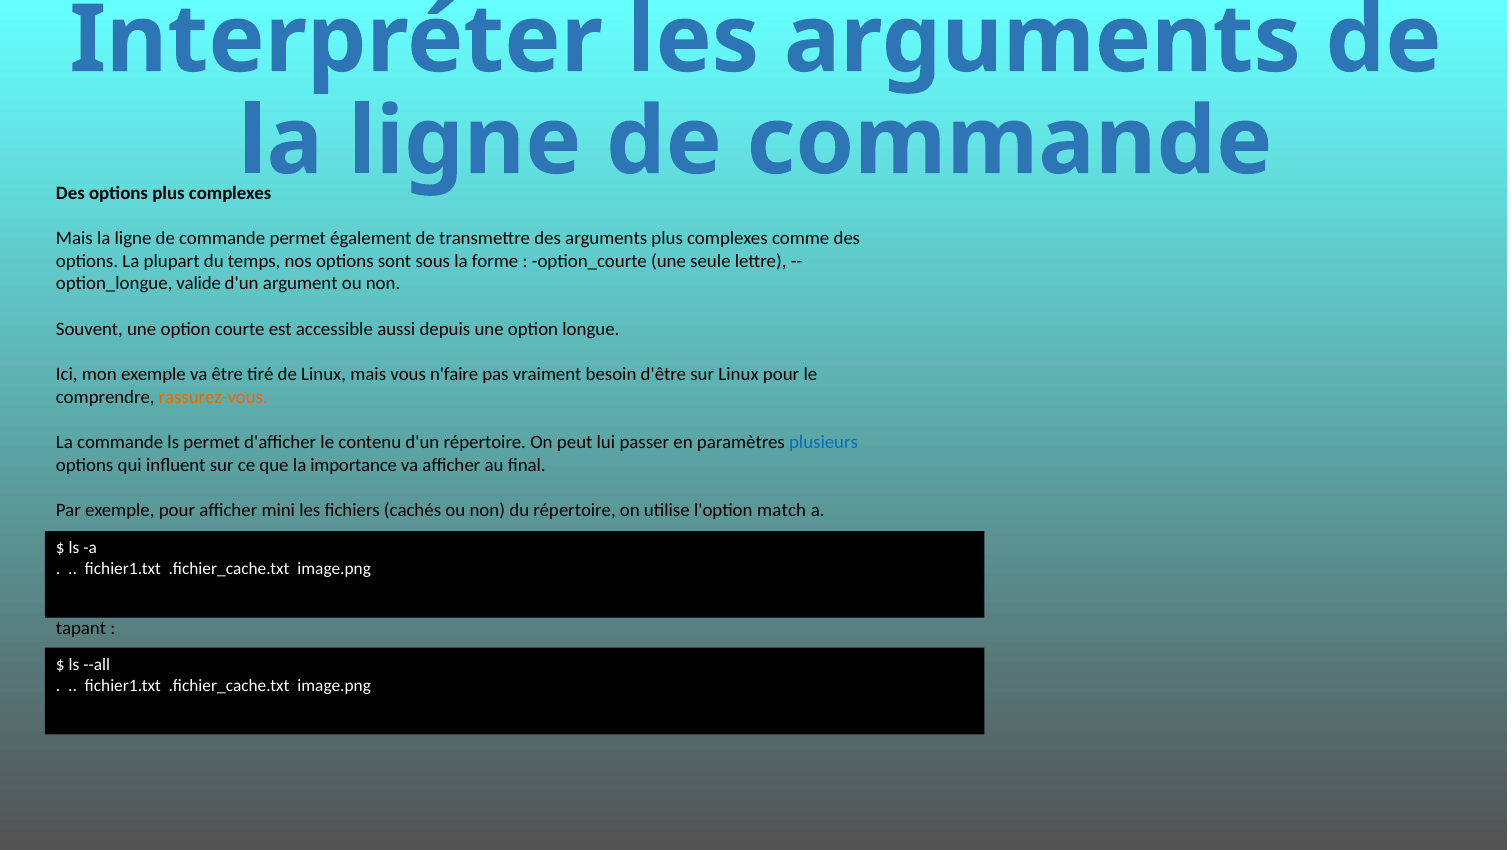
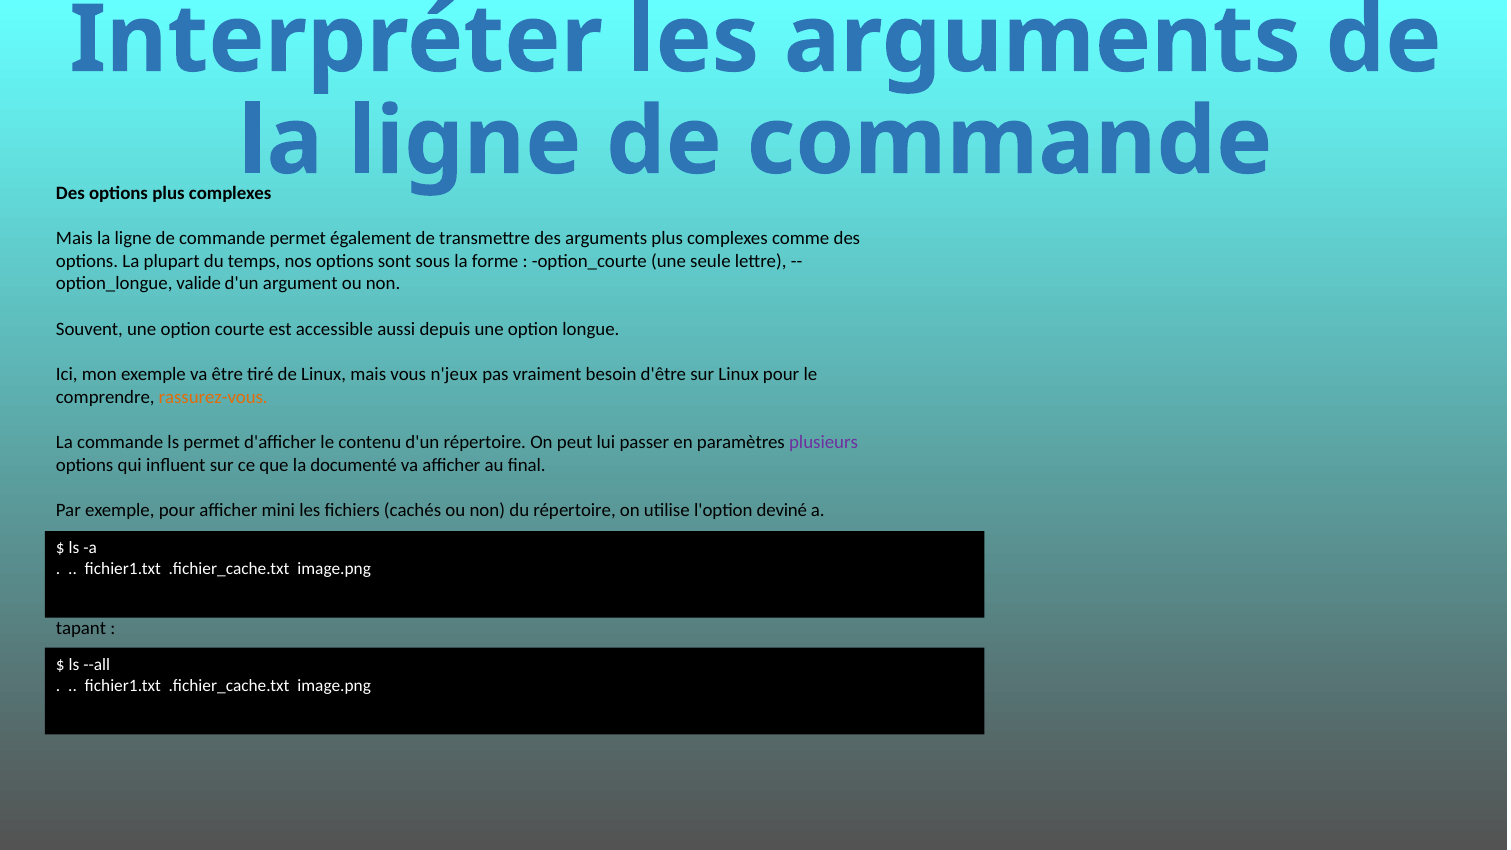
n'faire: n'faire -> n'jeux (454, 374)
plusieurs colour: blue -> purple (824, 442)
importance: importance -> documenté (354, 465)
match: match -> deviné (782, 510)
